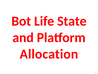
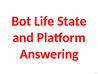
Allocation: Allocation -> Answering (49, 54)
